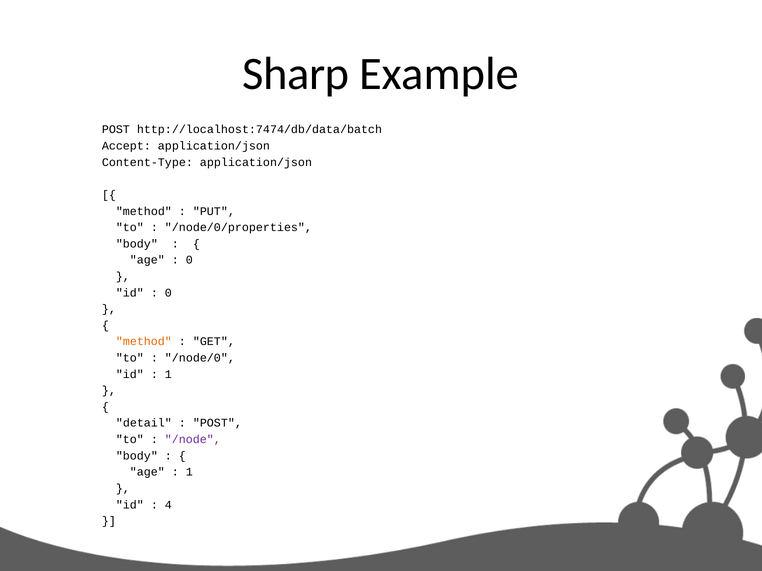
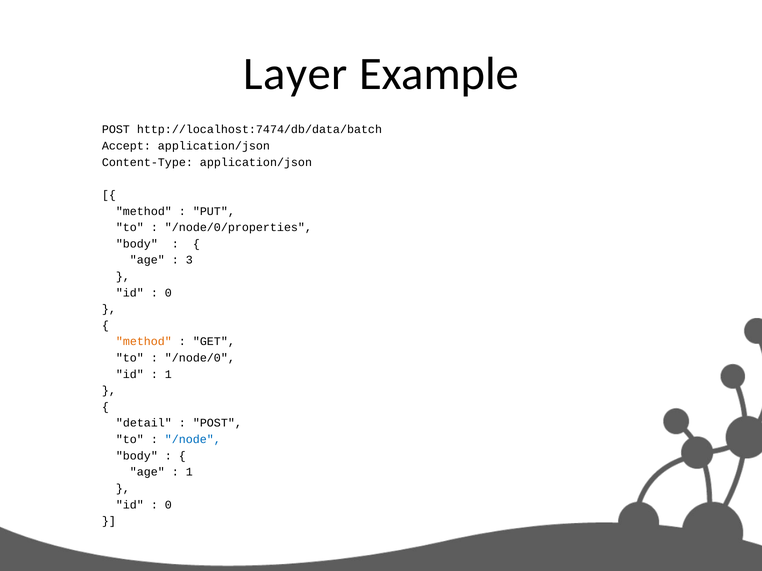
Sharp: Sharp -> Layer (295, 74)
0: 0 -> 3 (189, 260)
/node colour: purple -> blue (193, 440)
4: 4 -> 0 (168, 505)
